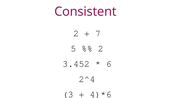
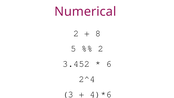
Consistent: Consistent -> Numerical (85, 12)
7: 7 -> 8 (98, 33)
